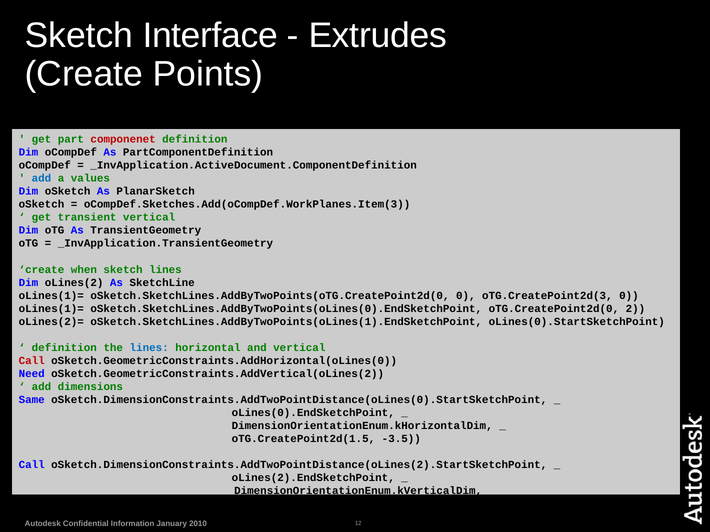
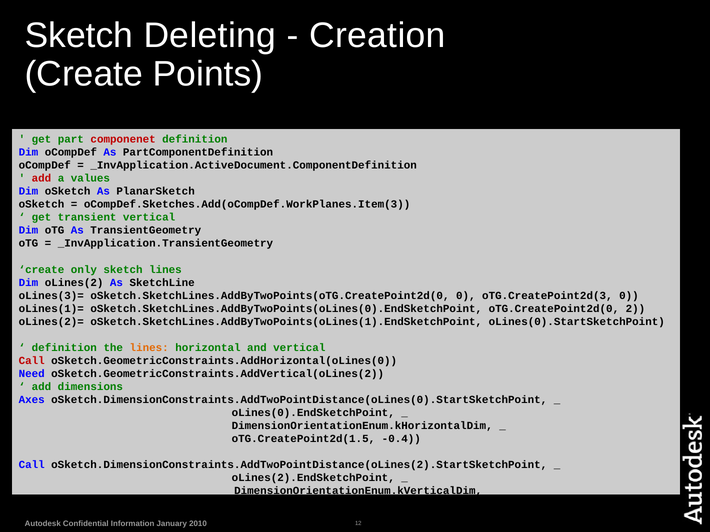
Interface: Interface -> Deleting (210, 36)
Extrudes: Extrudes -> Creation (377, 36)
add colour: blue -> red (41, 179)
when: when -> only (84, 270)
oLines(1)=: oLines(1)= -> oLines(3)= (51, 296)
lines colour: blue -> orange (149, 348)
Same: Same -> Axes (32, 400)
-3.5: -3.5 -> -0.4 (401, 439)
